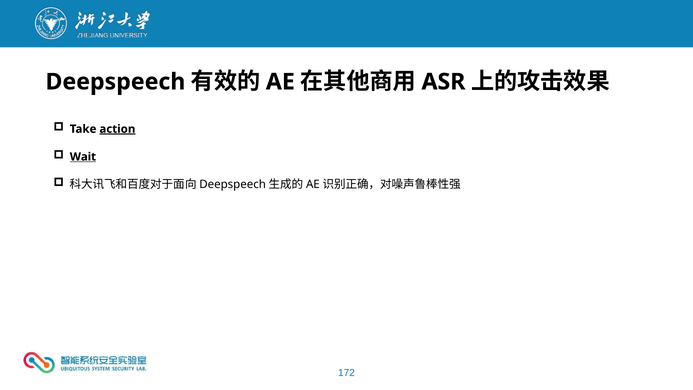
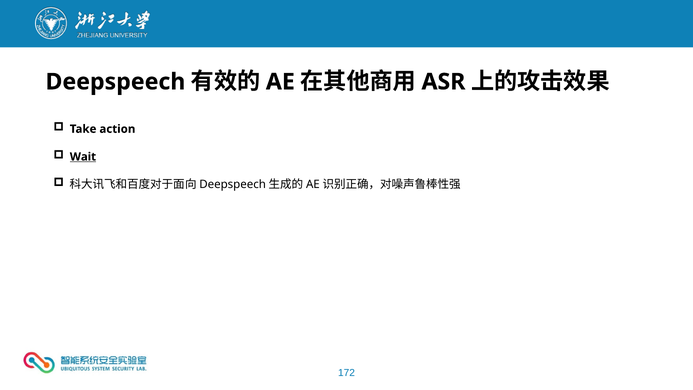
action underline: present -> none (117, 129)
